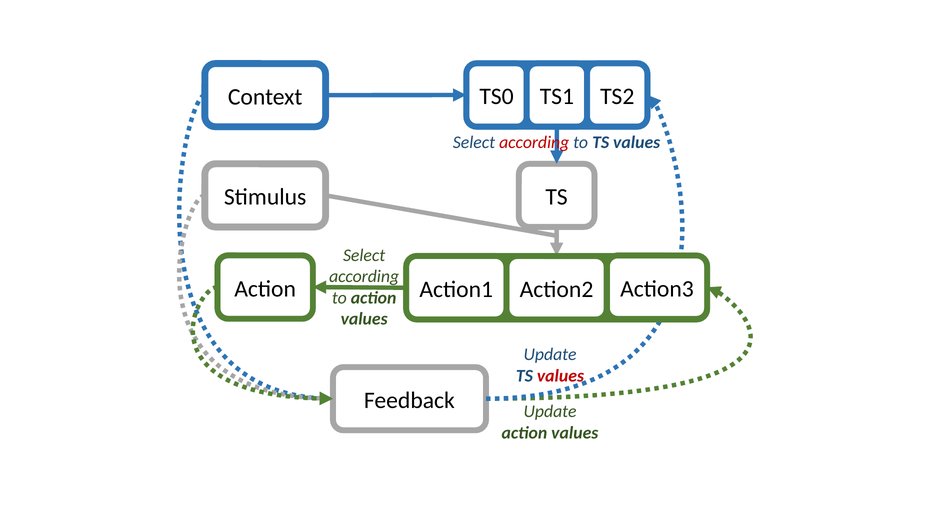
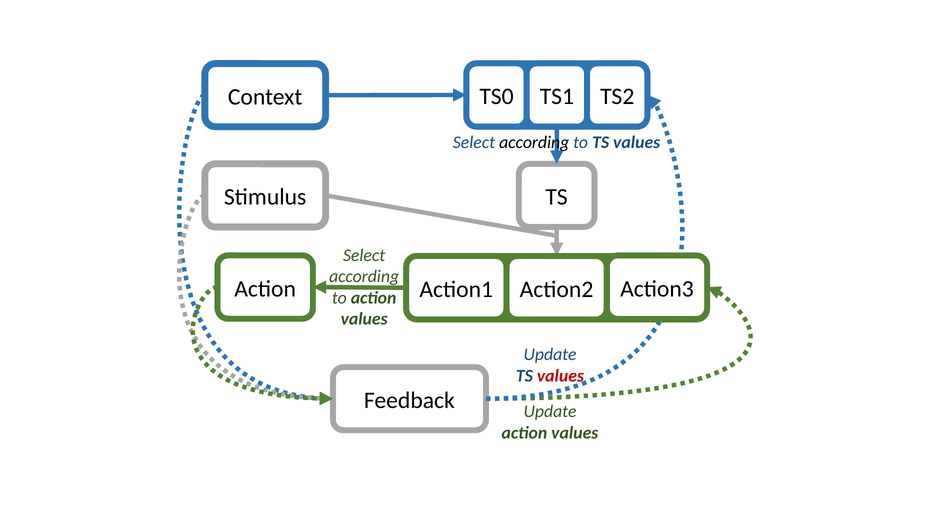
according colour: red -> black (534, 142)
